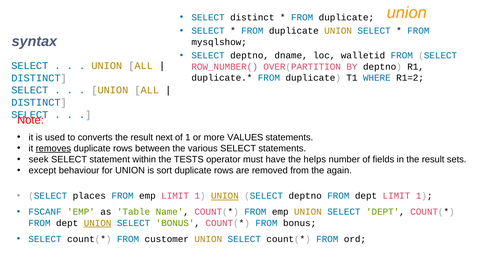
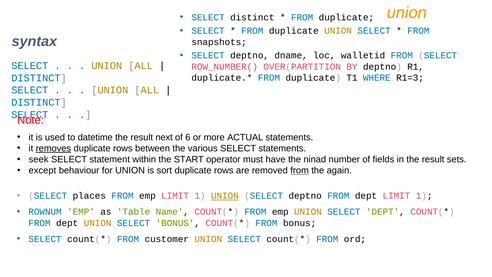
mysqlshow: mysqlshow -> snapshots (219, 42)
R1=2: R1=2 -> R1=3 (410, 78)
converts: converts -> datetime (95, 137)
of 1: 1 -> 6 (188, 137)
VALUES: VALUES -> ACTUAL (245, 137)
TESTS: TESTS -> START (189, 159)
helps: helps -> ninad (315, 159)
from underline: none -> present (300, 170)
FSCANF: FSCANF -> ROWNUM (45, 212)
UNION underline: present -> none (98, 223)
